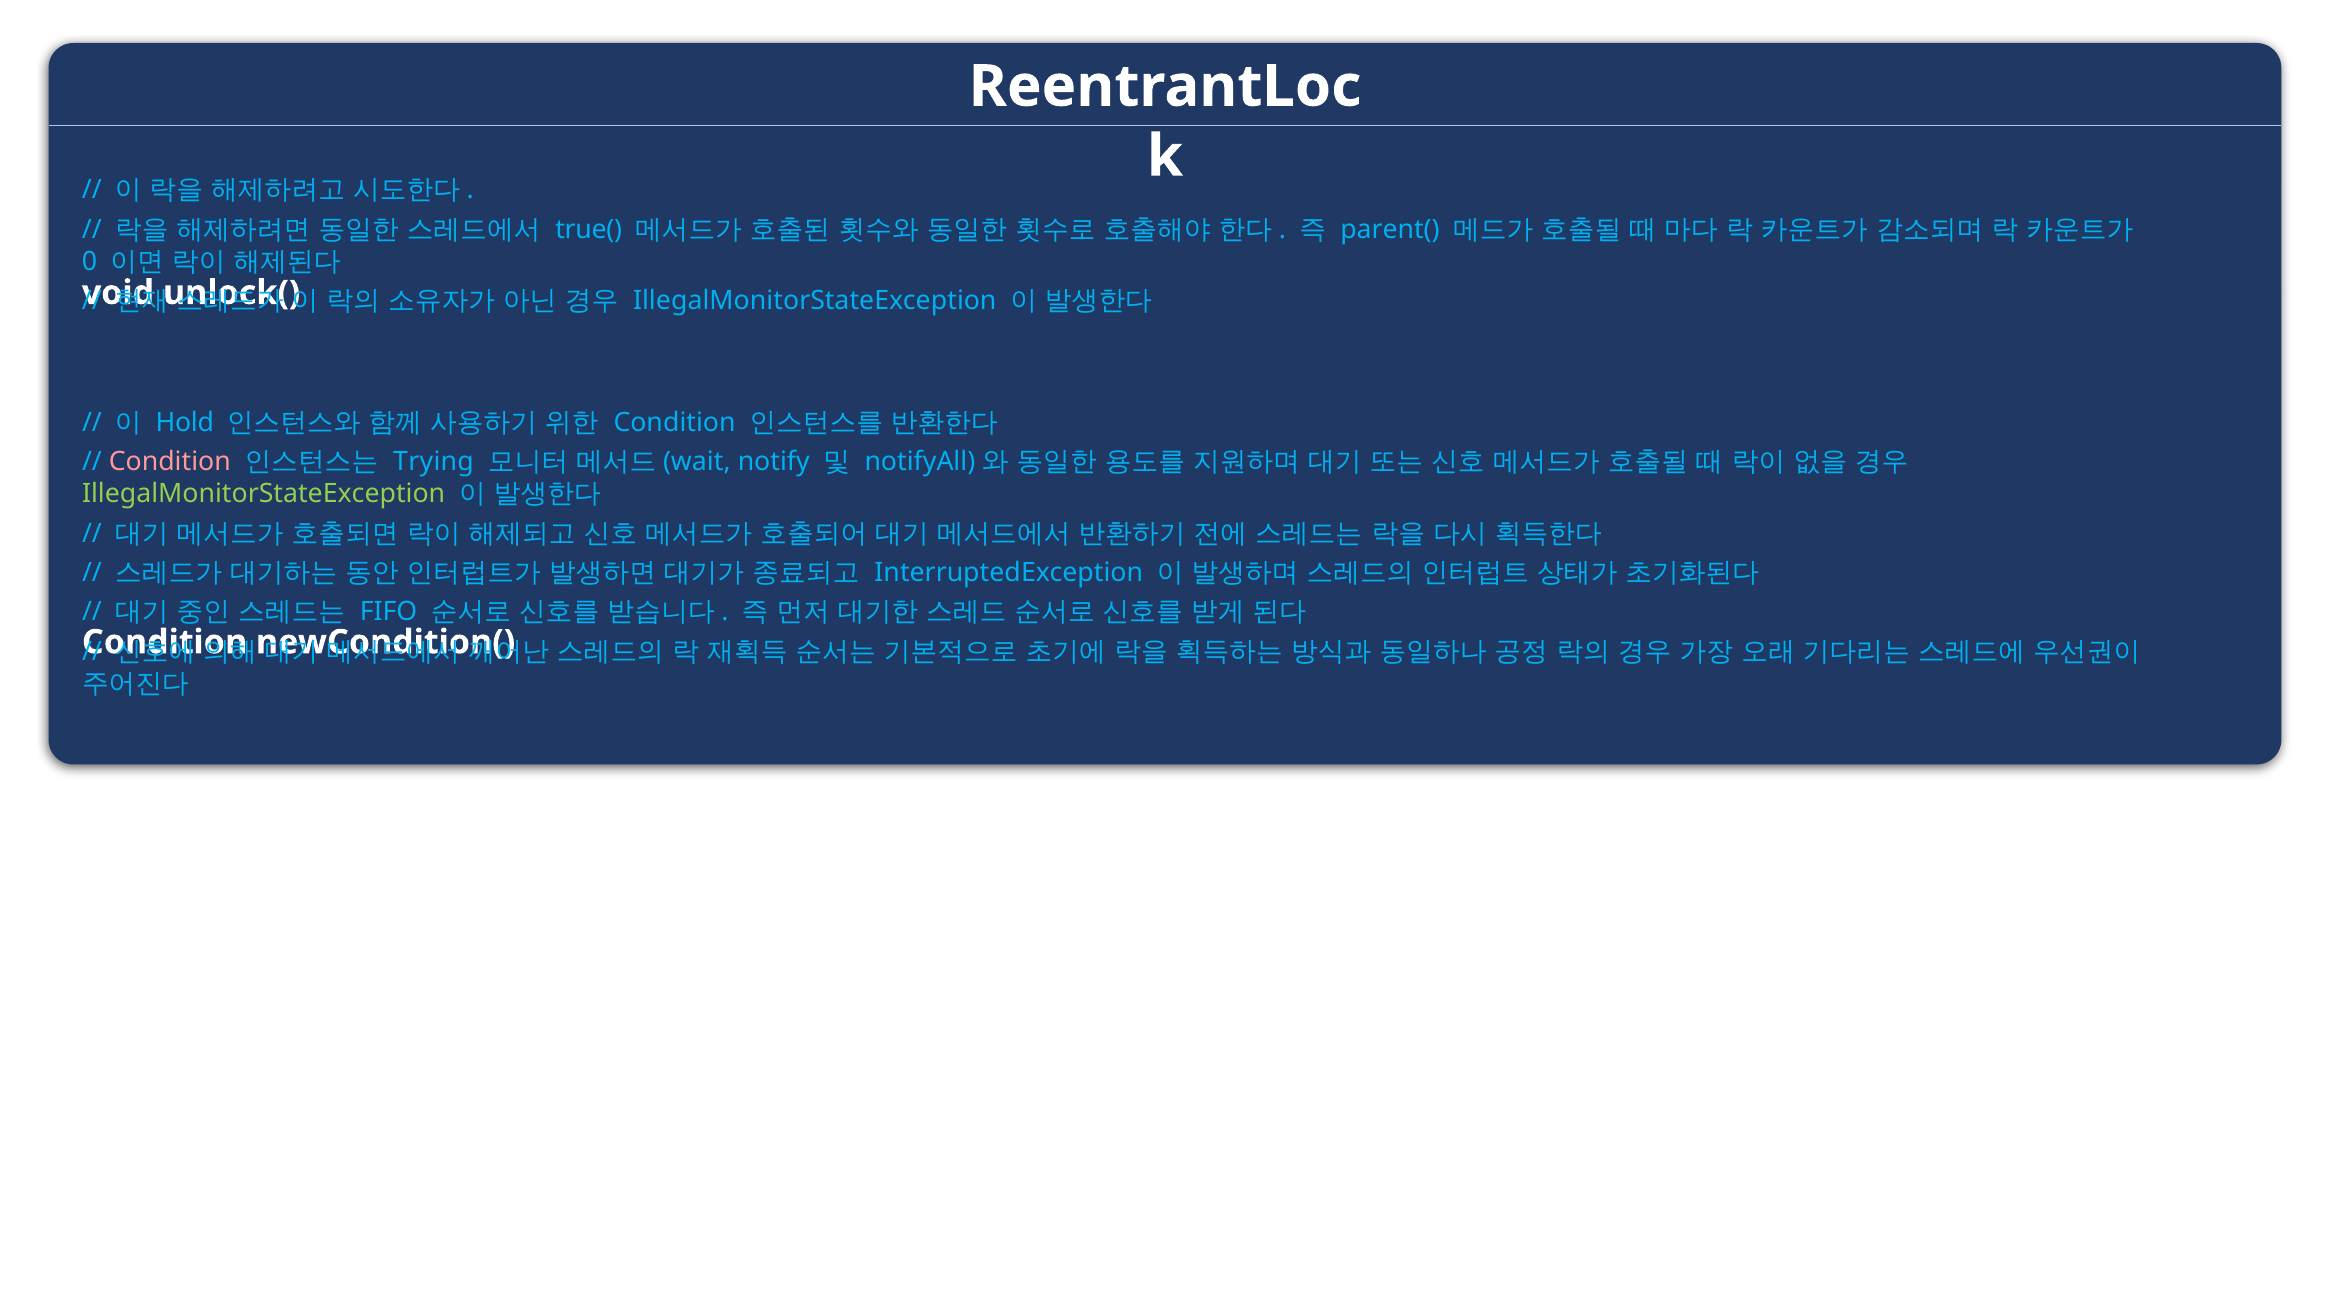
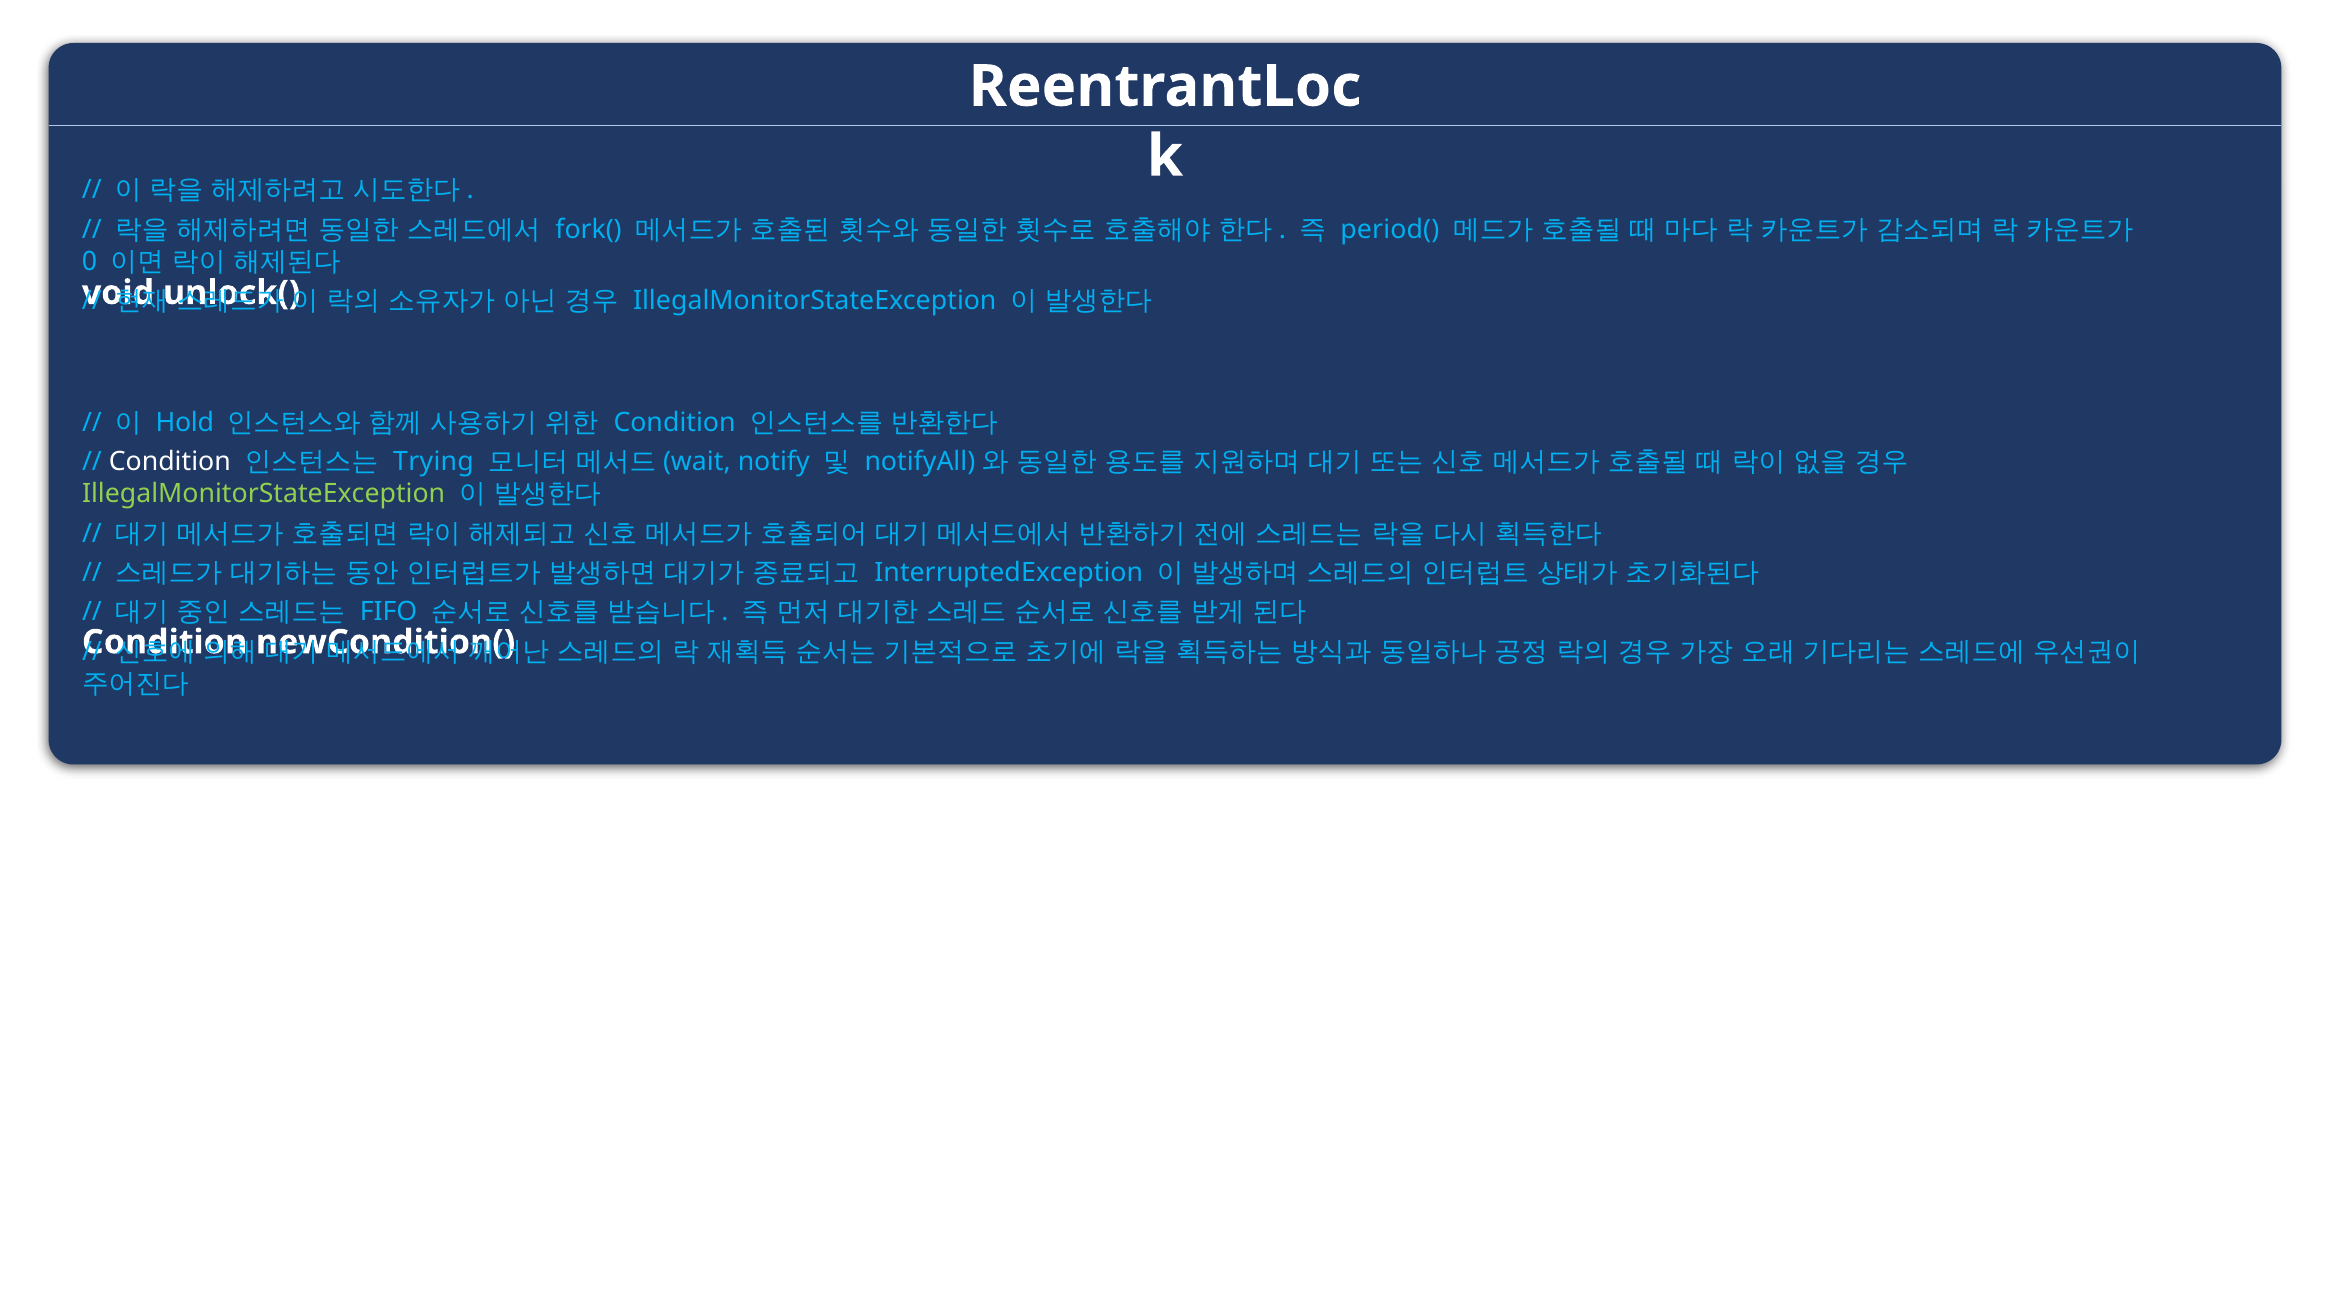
true(: true( -> fork( (589, 229)
parent(: parent( -> period( (1390, 229)
Condition colour: pink -> white (170, 462)
